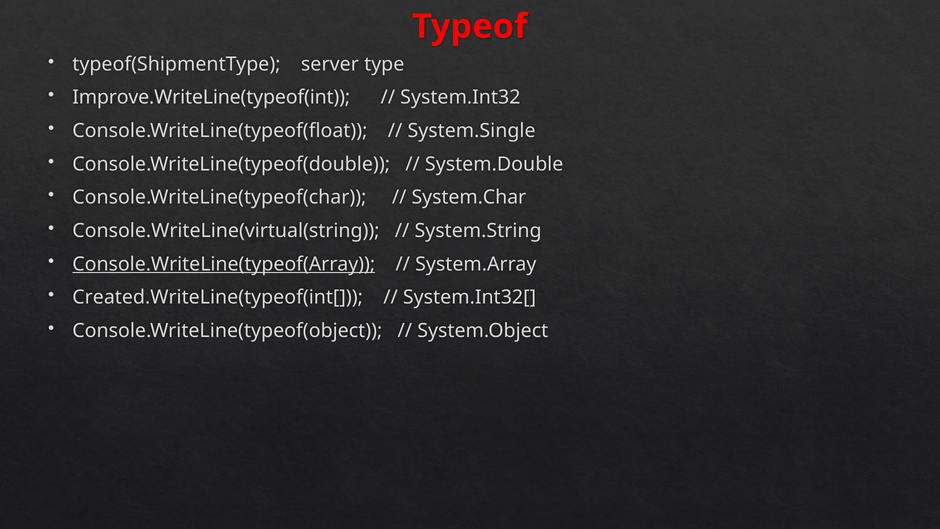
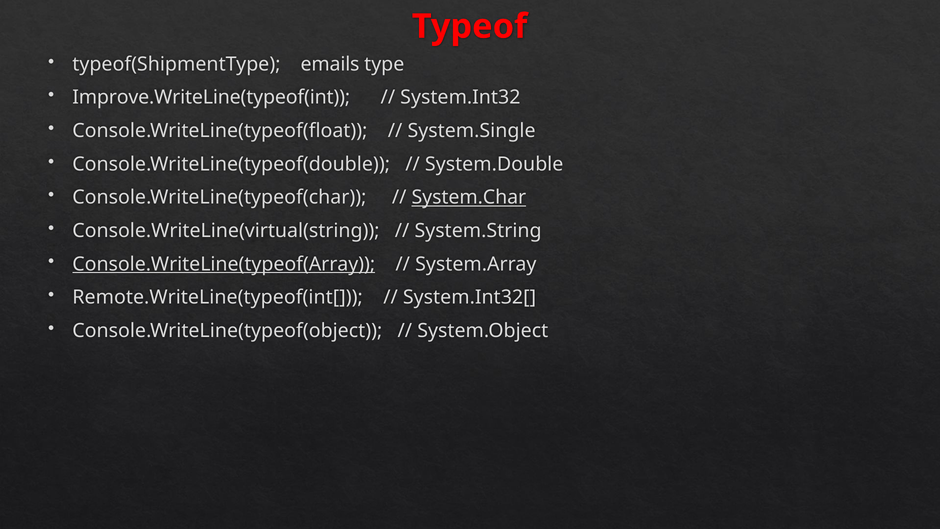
server: server -> emails (330, 64)
System.Char underline: none -> present (469, 197)
Created.WriteLine(typeof(int[: Created.WriteLine(typeof(int[ -> Remote.WriteLine(typeof(int[ (218, 297)
